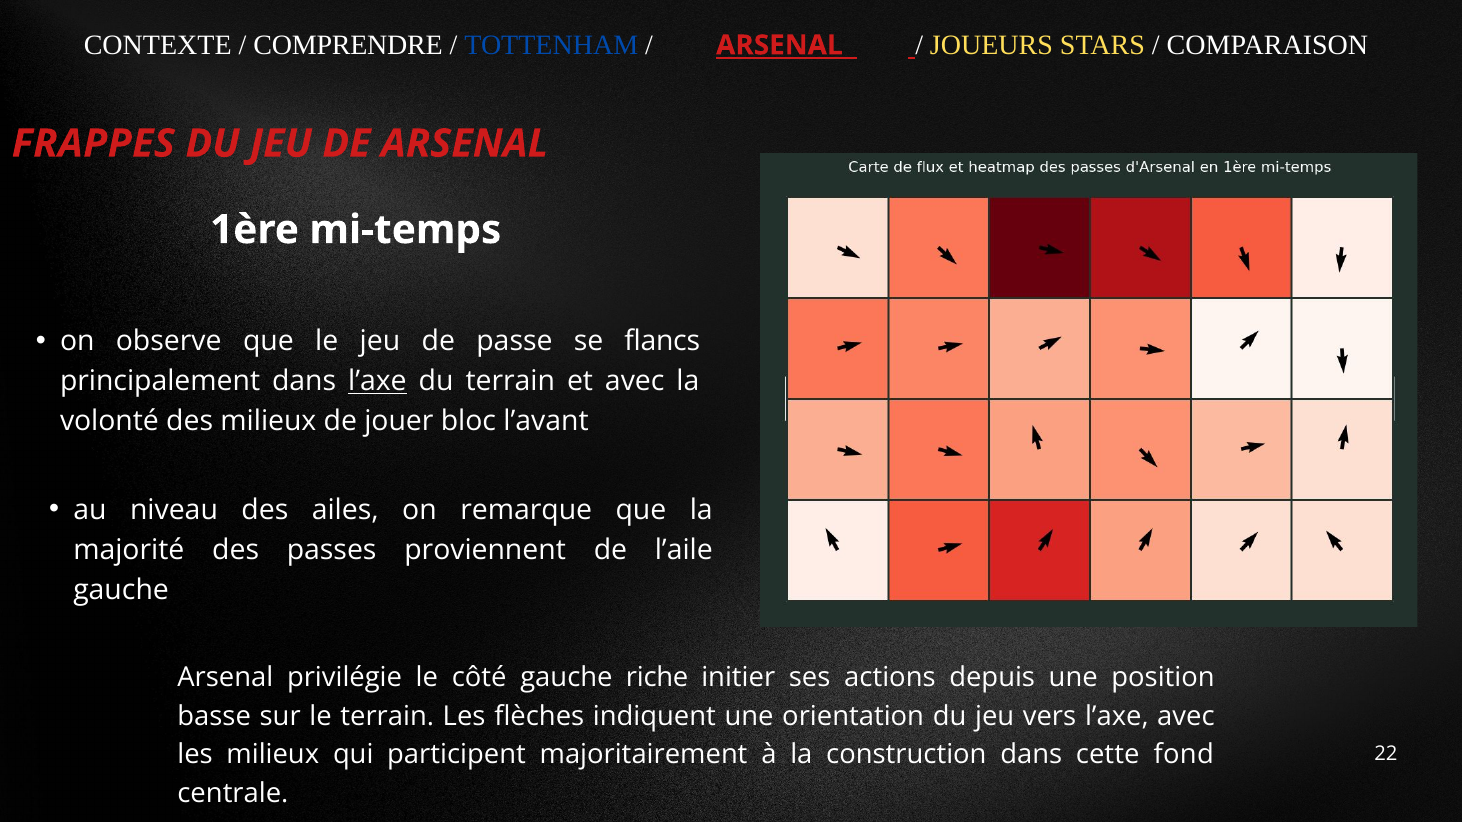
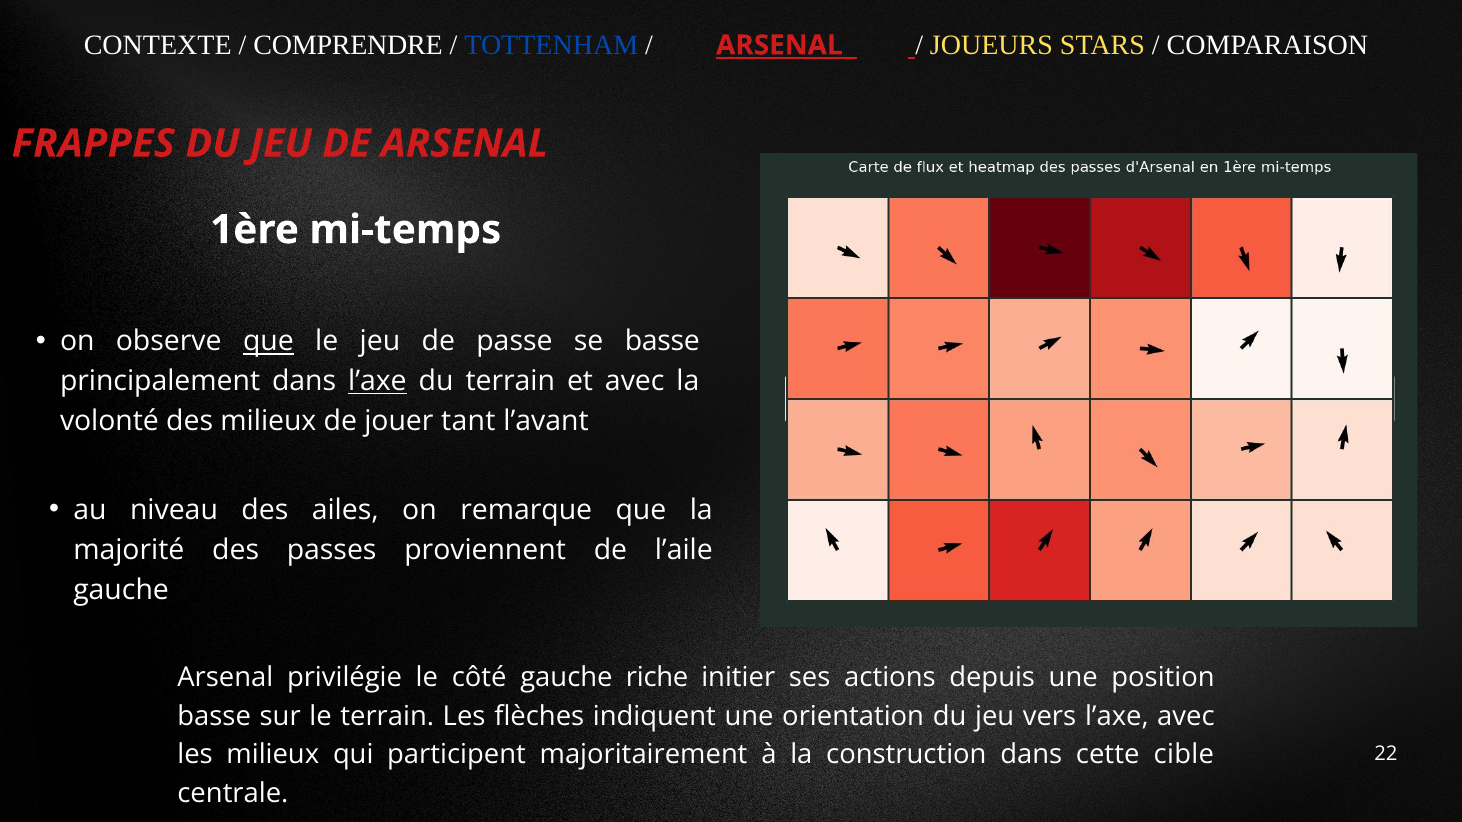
que underline: none -> present (268, 342)
se flancs: flancs -> basse (662, 342)
bloc: bloc -> tant (468, 421)
fond: fond -> cible (1184, 755)
